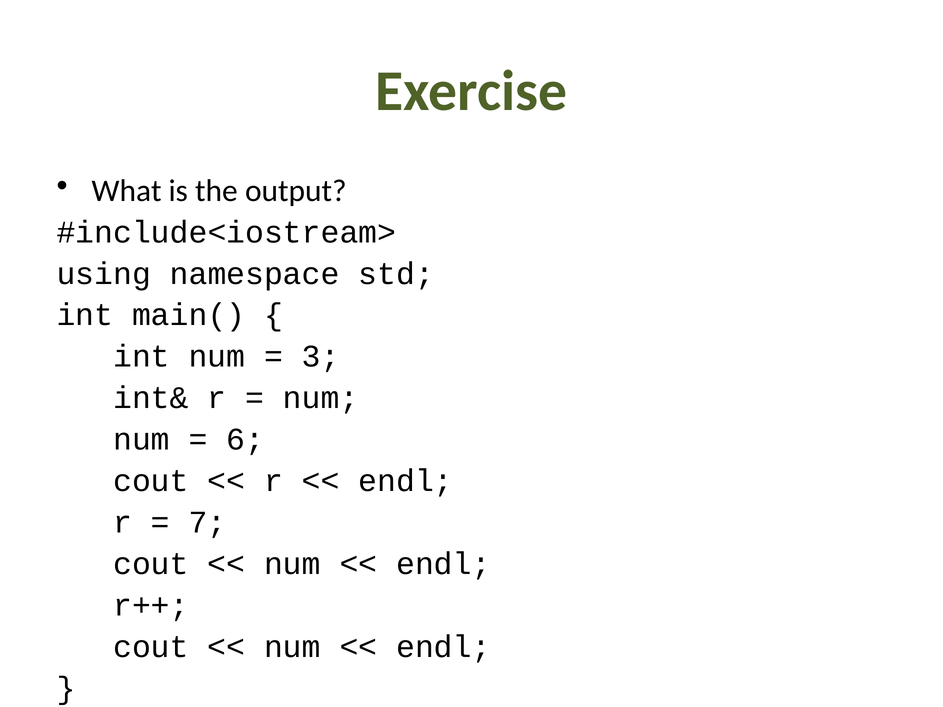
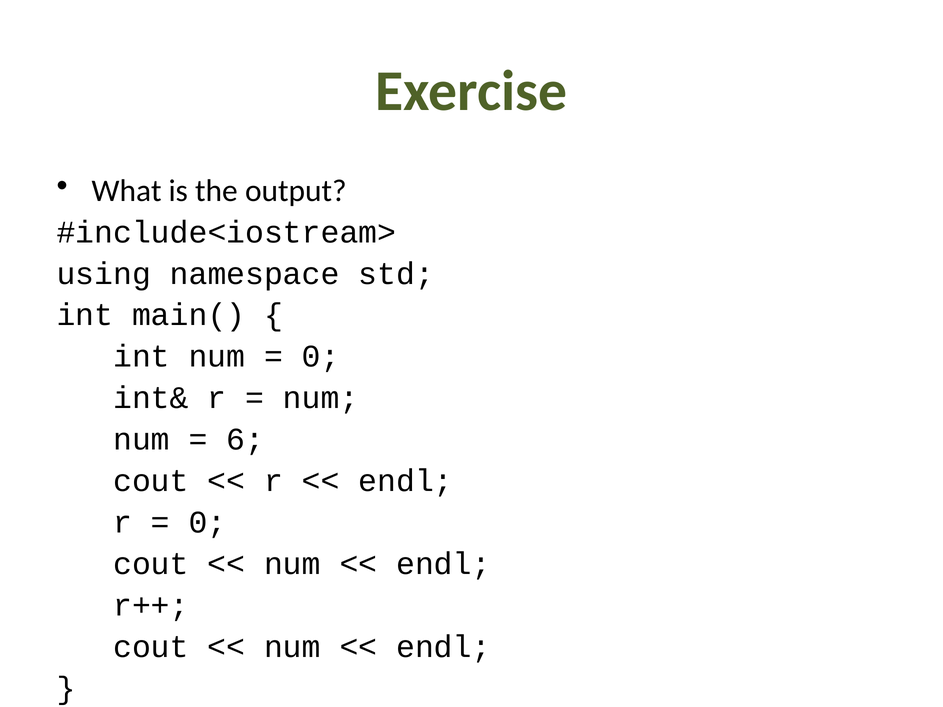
3: 3 -> 0 (321, 357)
7: 7 -> 0 (207, 523)
